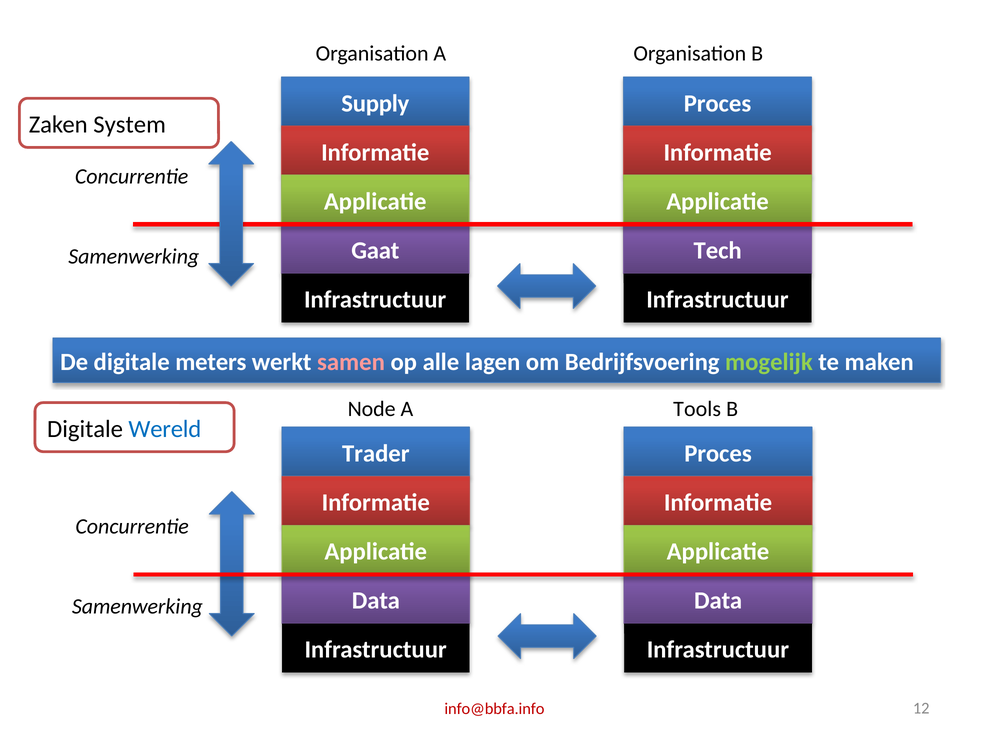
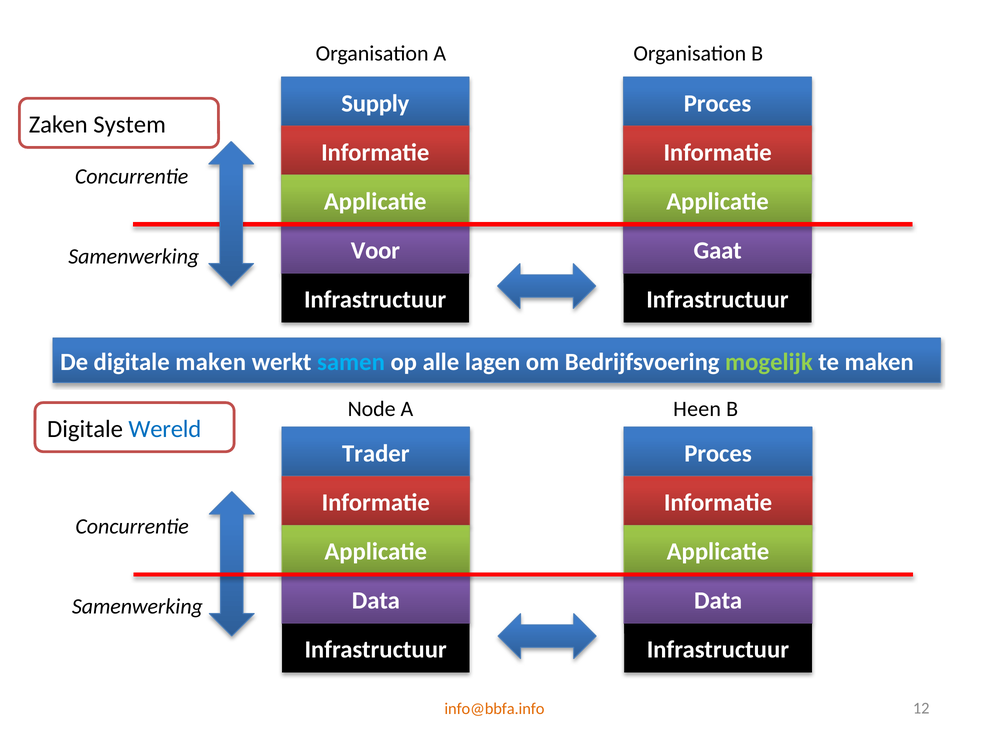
Gaat: Gaat -> Voor (375, 251)
Tech: Tech -> Gaat (718, 251)
digitale meters: meters -> maken (211, 362)
samen colour: pink -> light blue (351, 362)
Tools: Tools -> Heen (697, 409)
info@bbfa.info colour: red -> orange (494, 708)
